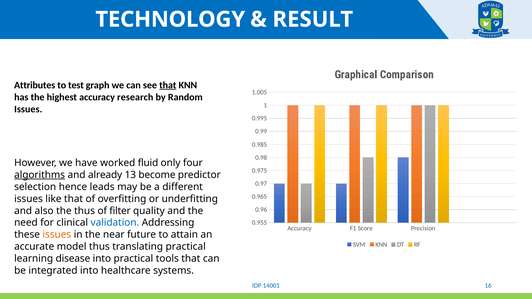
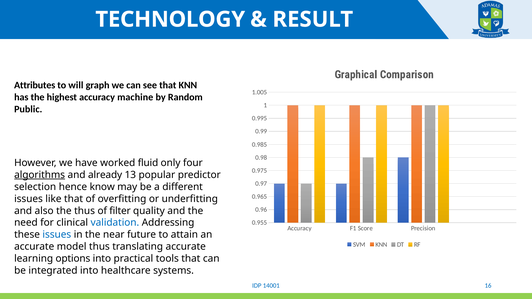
test: test -> will (76, 85)
that underline: present -> none (168, 85)
research: research -> machine (135, 97)
Issues: Issues -> Public (28, 109)
become: become -> popular (157, 175)
leads: leads -> know (102, 187)
issues colour: orange -> blue (57, 235)
translating practical: practical -> accurate (186, 247)
disease: disease -> options (73, 259)
